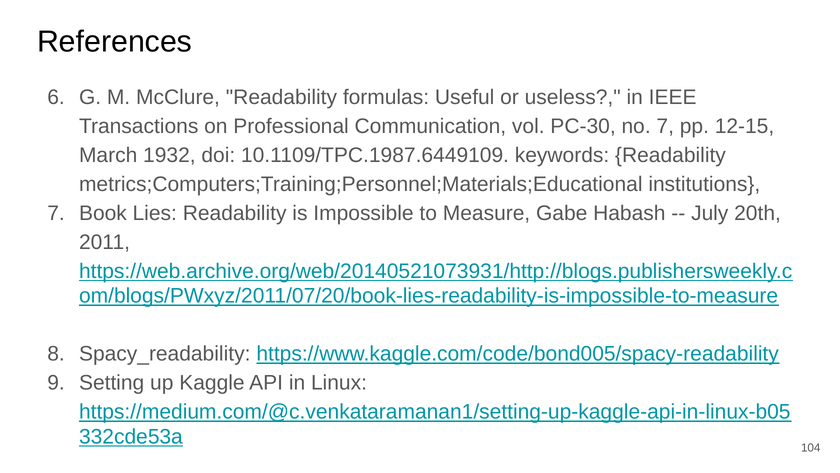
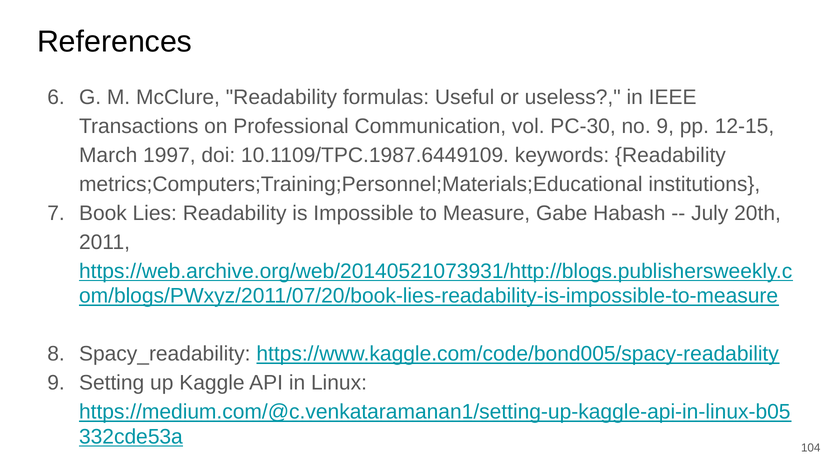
no 7: 7 -> 9 (665, 126)
1932: 1932 -> 1997 (169, 155)
